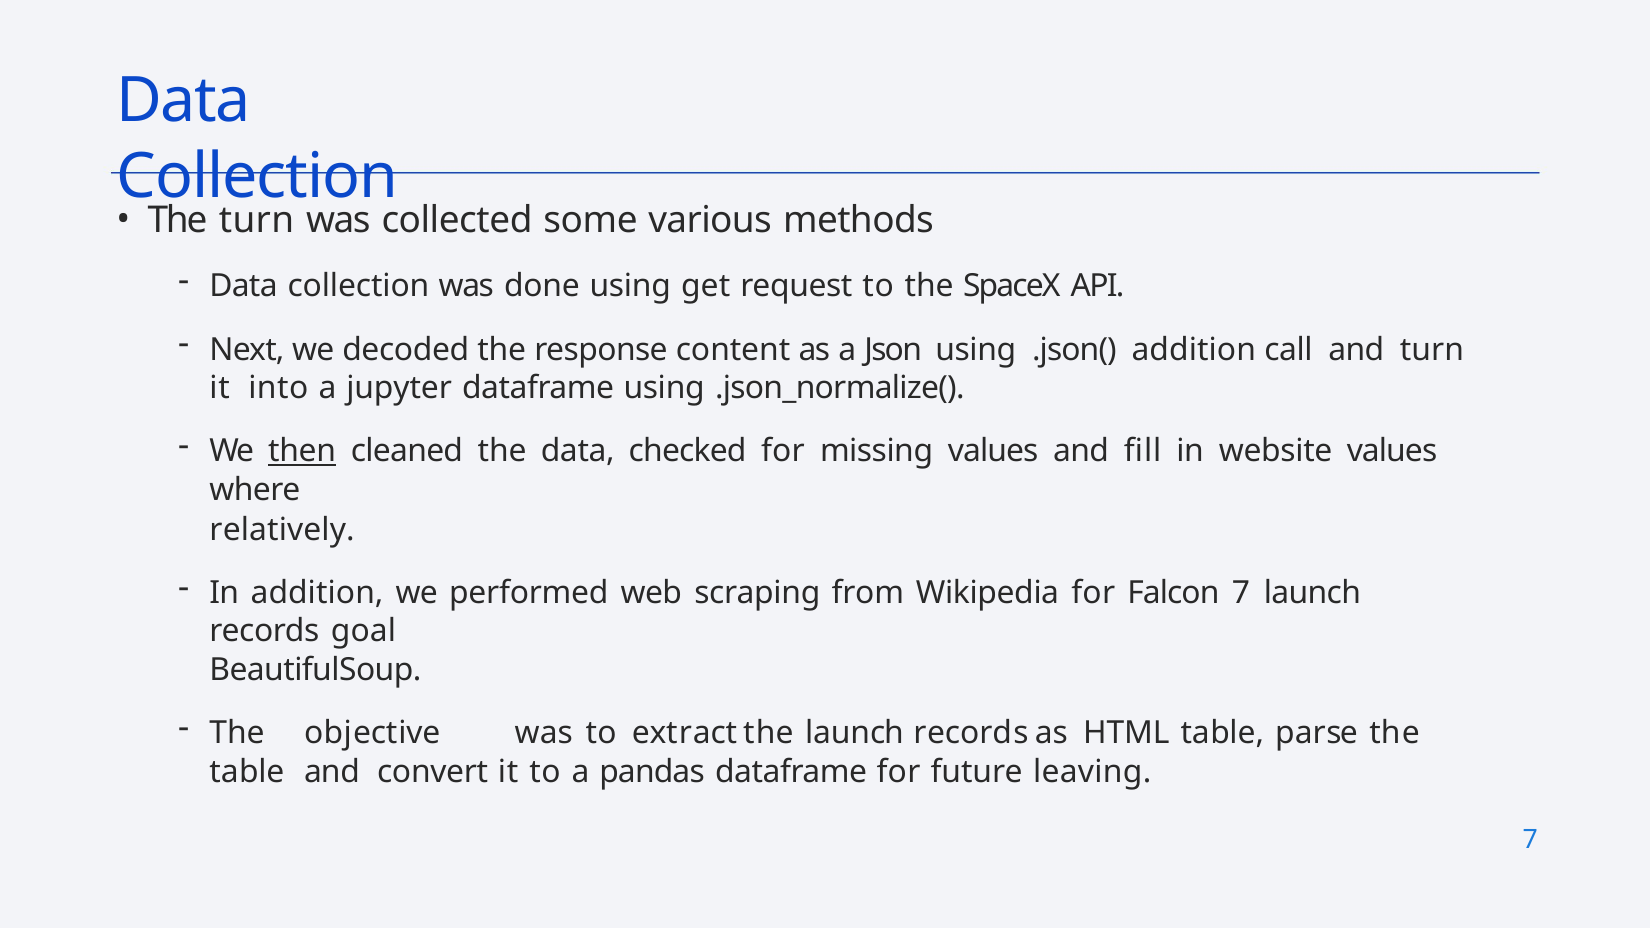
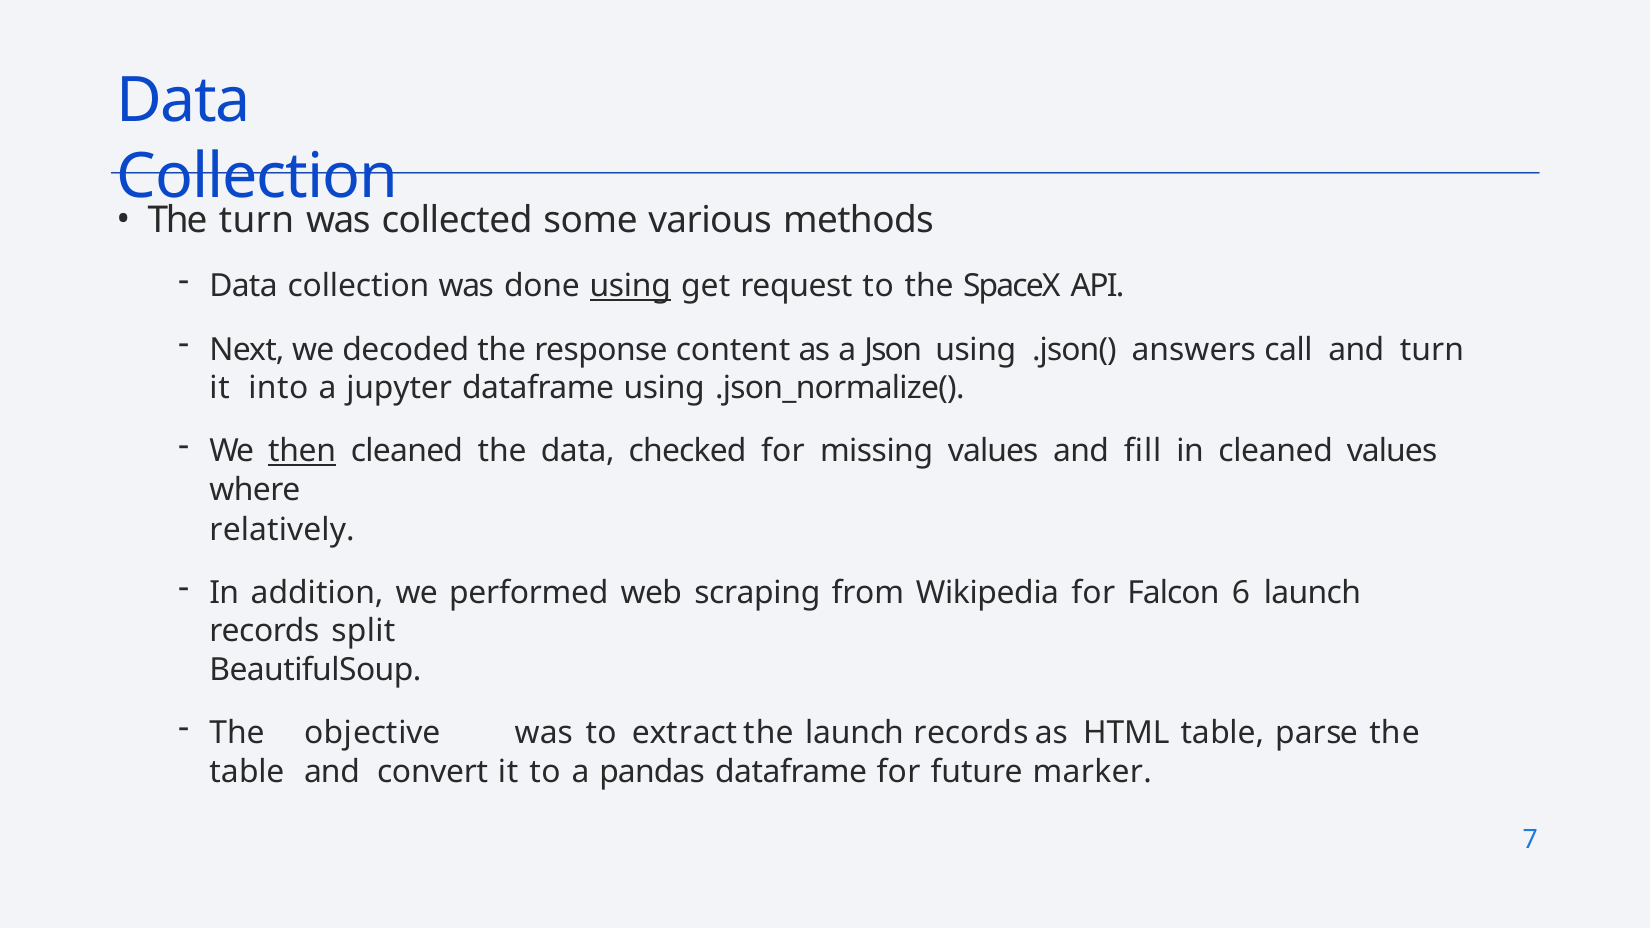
using underline: none -> present (630, 286)
.json( addition: addition -> answers (1194, 350)
in website: website -> cleaned (1276, 451)
Falcon 7: 7 -> 6 (1241, 593)
goal: goal -> split (363, 631)
leaving: leaving -> marker (1092, 772)
